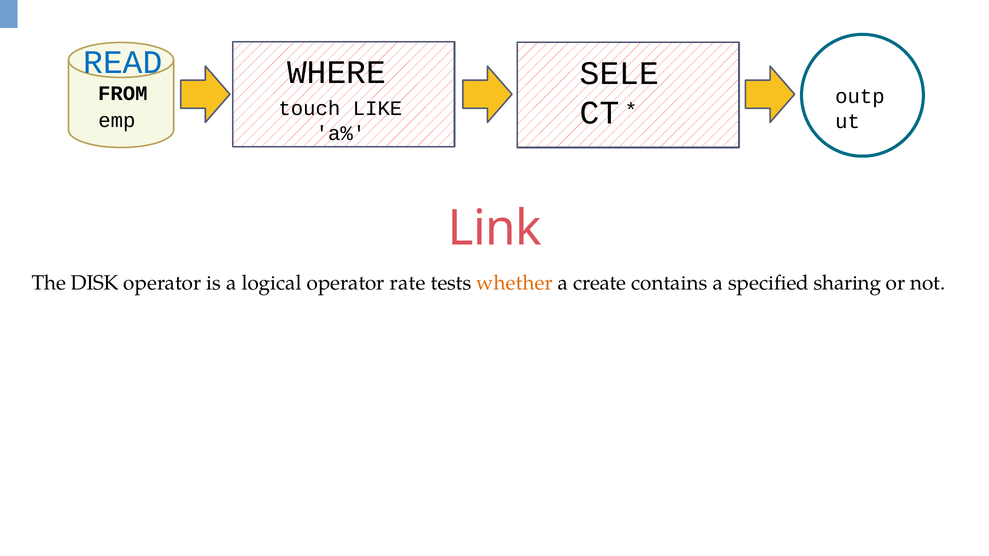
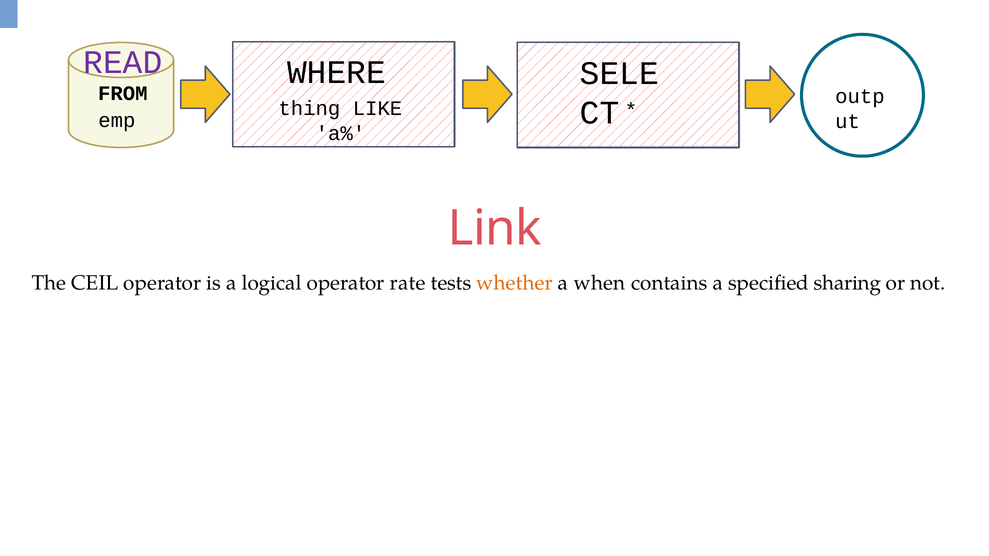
READ colour: blue -> purple (123, 62)
touch: touch -> thing (309, 109)
DISK: DISK -> CEIL (95, 283)
create: create -> when (600, 283)
